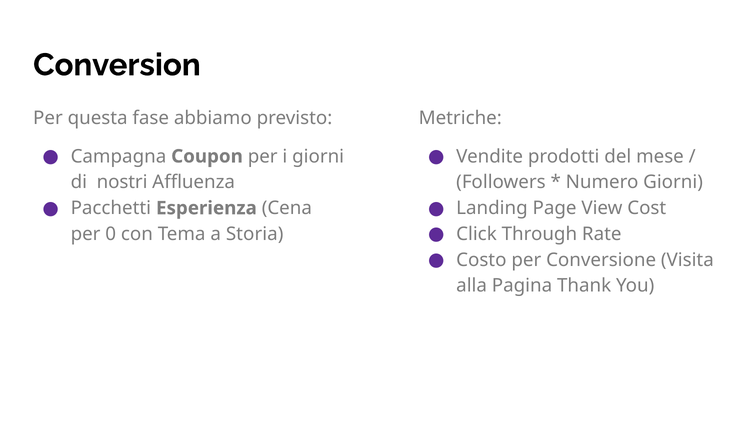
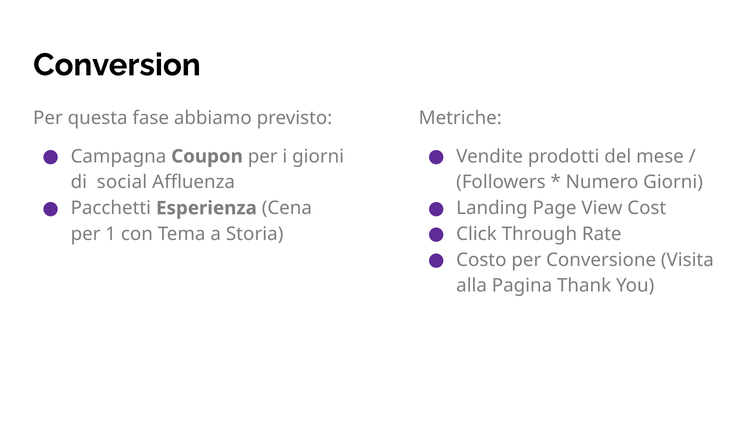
nostri: nostri -> social (122, 182)
0: 0 -> 1 (111, 234)
